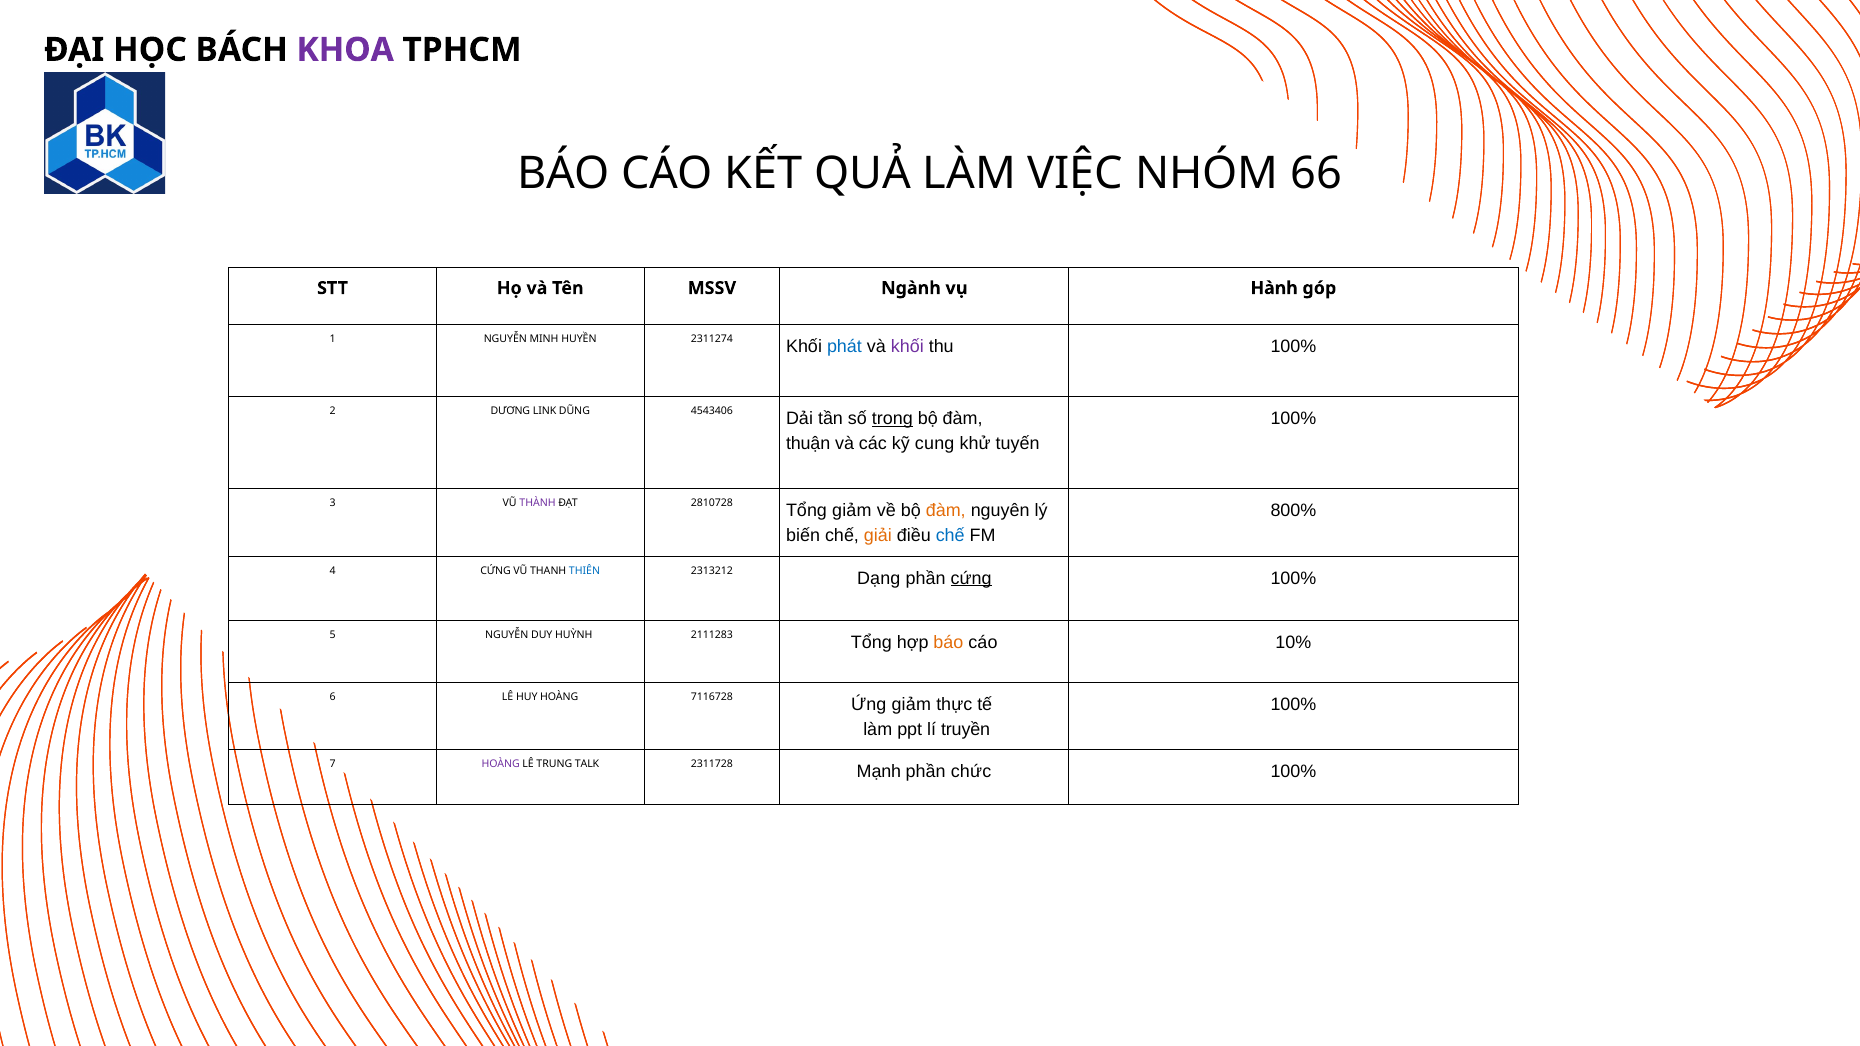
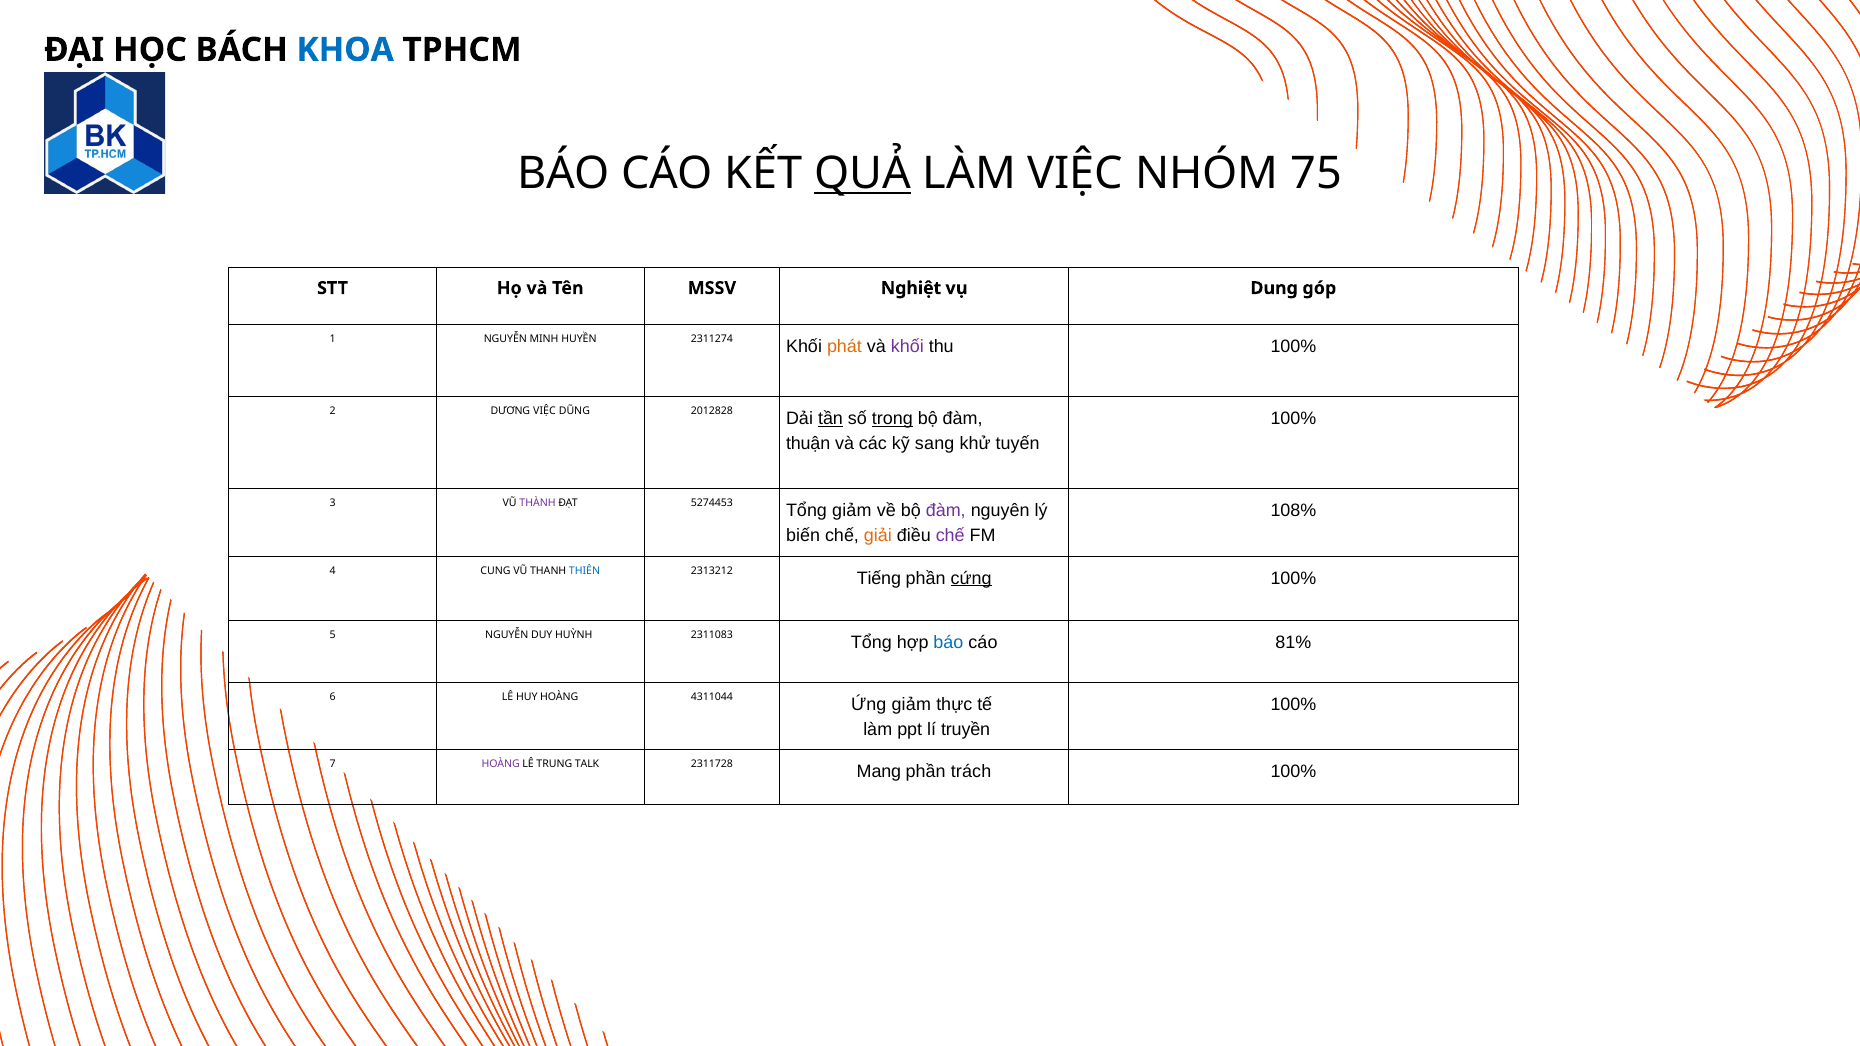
KHOA colour: purple -> blue (345, 50)
QUẢ underline: none -> present (863, 174)
66: 66 -> 75 (1316, 174)
Ngành: Ngành -> Nghiệt (911, 288)
Hành: Hành -> Dụng (1274, 288)
phát colour: blue -> orange (844, 347)
DƯƠNG LINK: LINK -> VIỆC (544, 411)
4543406: 4543406 -> 2012828 (712, 411)
tần underline: none -> present (830, 419)
cung: cung -> sang (935, 444)
2810728: 2810728 -> 5274453 (712, 503)
đàm colour: orange -> purple (946, 510)
800%: 800% -> 108% (1293, 510)
chế colour: blue -> purple (950, 536)
4 CỨNG: CỨNG -> CUNG (495, 571)
Dạng: Dạng -> Tiếng (879, 578)
2111283: 2111283 -> 2311083 (712, 635)
báo colour: orange -> blue (948, 642)
10%: 10% -> 81% (1293, 642)
7116728: 7116728 -> 4311044 (712, 697)
Mạnh: Mạnh -> Mang (879, 771)
chức: chức -> trách (971, 771)
